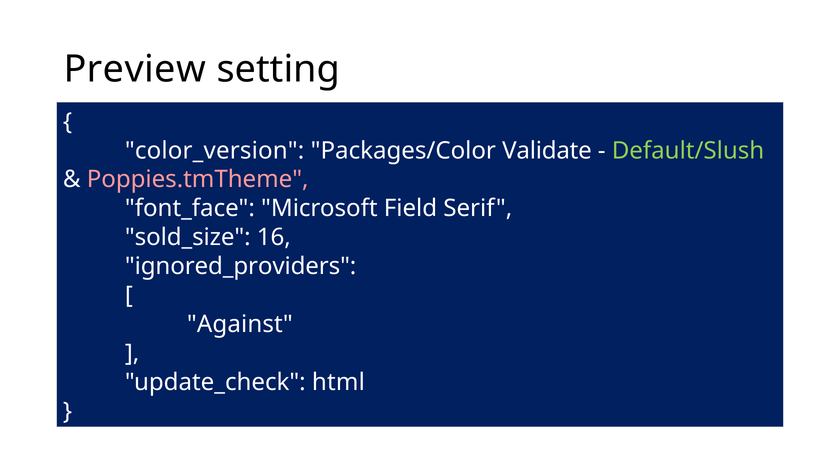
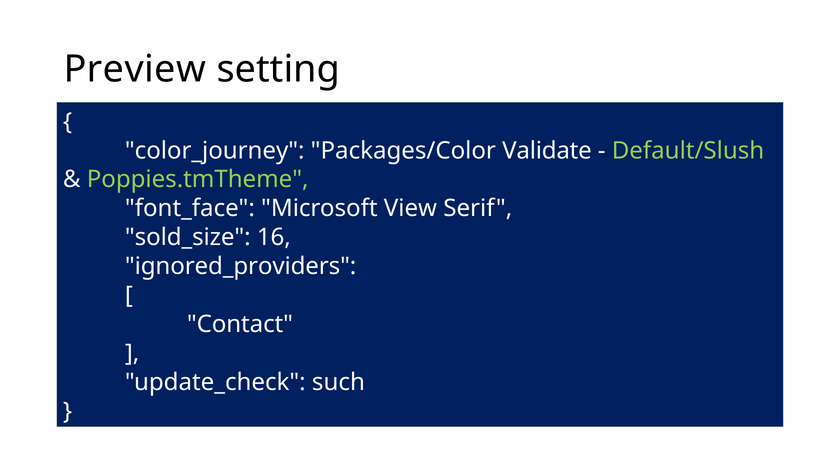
color_version: color_version -> color_journey (215, 151)
Poppies.tmTheme colour: pink -> light green (198, 180)
Field: Field -> View (410, 209)
Against: Against -> Contact (240, 324)
html: html -> such (338, 382)
